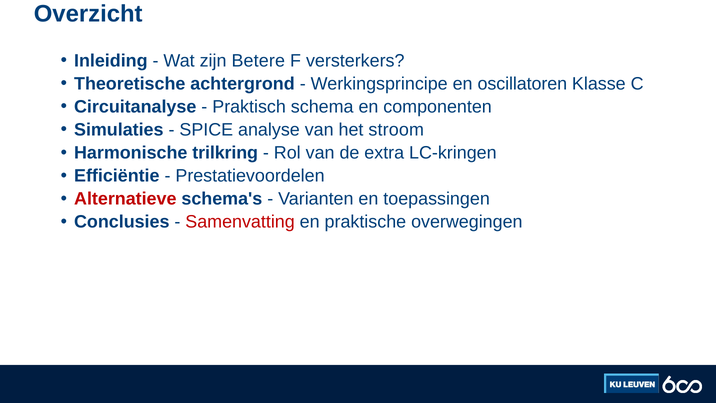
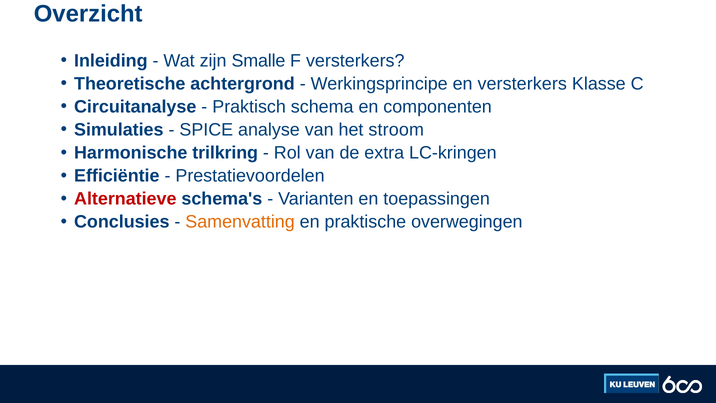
Betere: Betere -> Smalle (258, 61)
en oscillatoren: oscillatoren -> versterkers (522, 84)
Samenvatting colour: red -> orange (240, 222)
